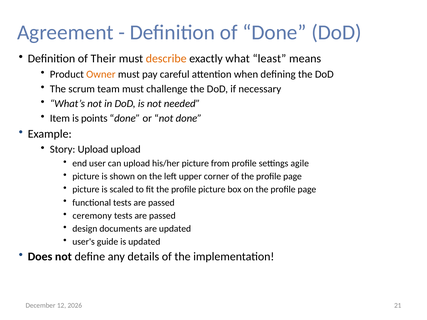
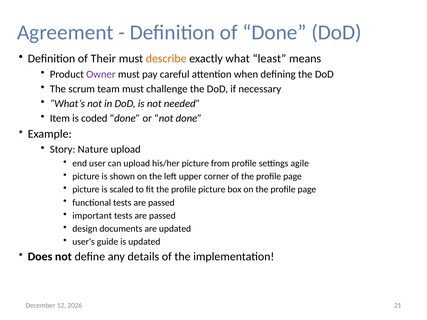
Owner colour: orange -> purple (101, 74)
points: points -> coded (94, 118)
Story Upload: Upload -> Nature (93, 150)
ceremony: ceremony -> important (92, 216)
